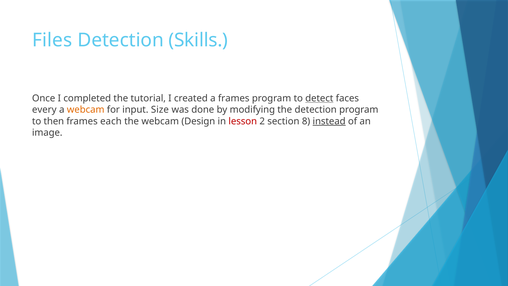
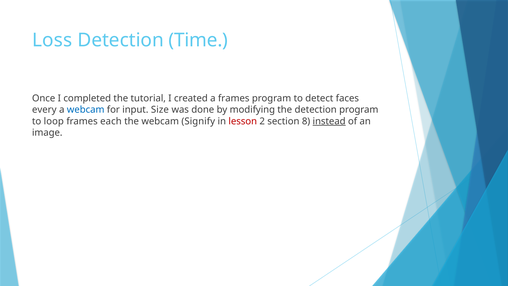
Files: Files -> Loss (52, 40)
Skills: Skills -> Time (198, 40)
detect underline: present -> none (319, 98)
webcam colour: orange -> blue (86, 110)
then: then -> loop (54, 121)
Design: Design -> Signify (198, 121)
